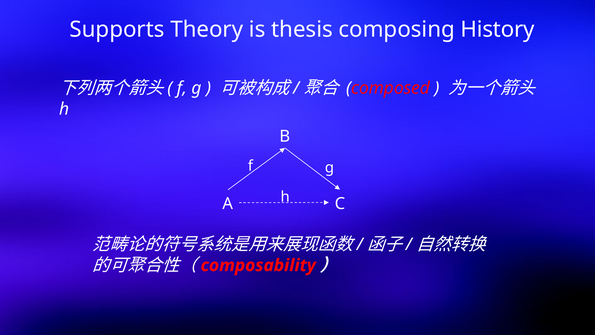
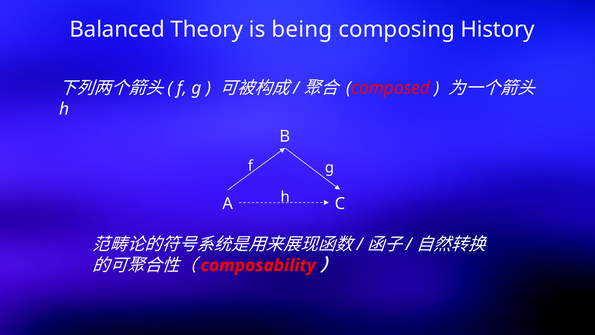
Supports: Supports -> Balanced (117, 29)
thesis: thesis -> being (302, 29)
